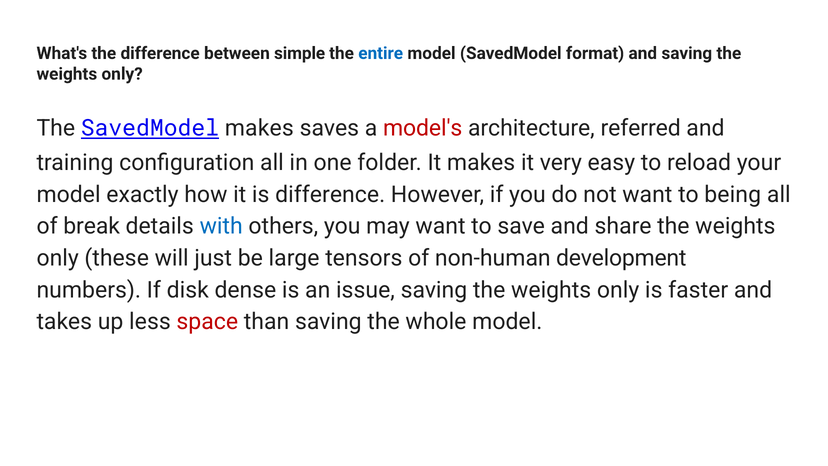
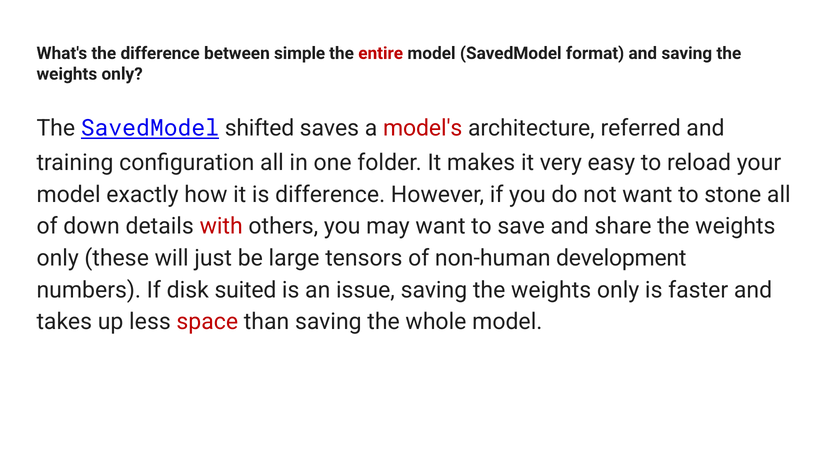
entire colour: blue -> red (381, 53)
SavedModel makes: makes -> shifted (259, 128)
being: being -> stone (733, 195)
break: break -> down (92, 226)
with colour: blue -> red (221, 226)
dense: dense -> suited (245, 290)
